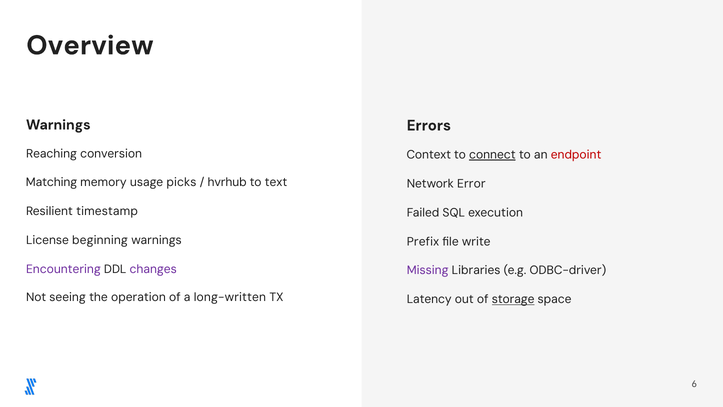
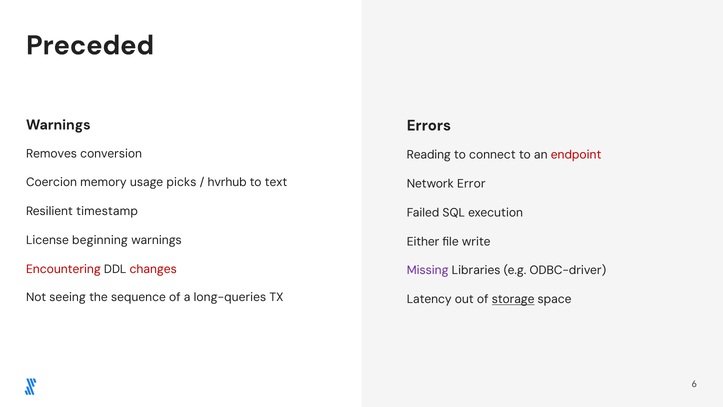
Overview: Overview -> Preceded (90, 45)
Reaching: Reaching -> Removes (51, 153)
Context: Context -> Reading (429, 155)
connect underline: present -> none (492, 155)
Matching: Matching -> Coercion (52, 182)
Prefix: Prefix -> Either (423, 241)
Encountering colour: purple -> red (63, 269)
changes colour: purple -> red (153, 269)
operation: operation -> sequence (138, 297)
long-written: long-written -> long-queries (230, 297)
